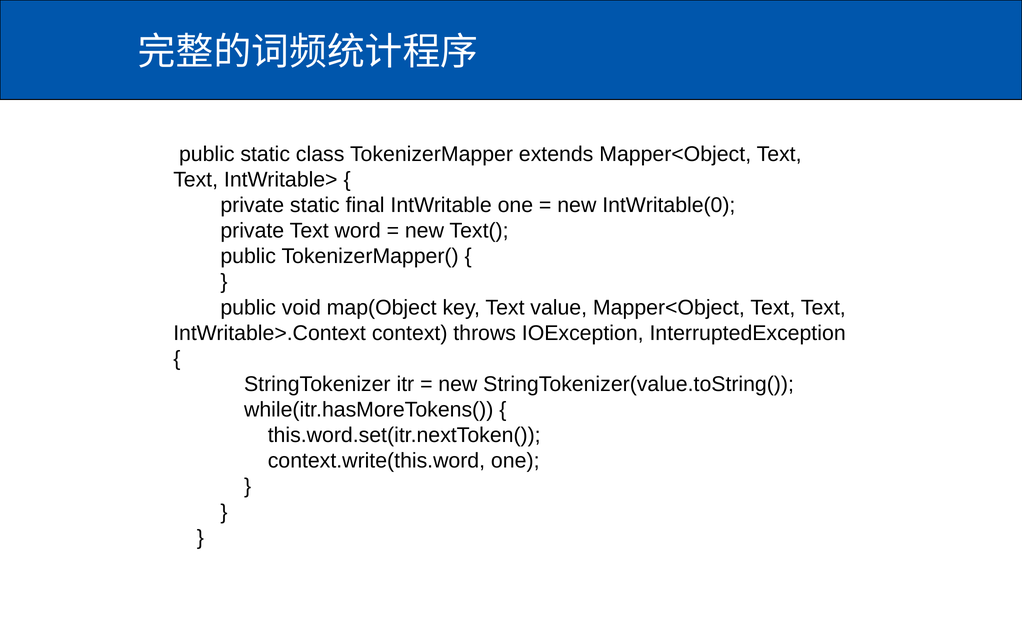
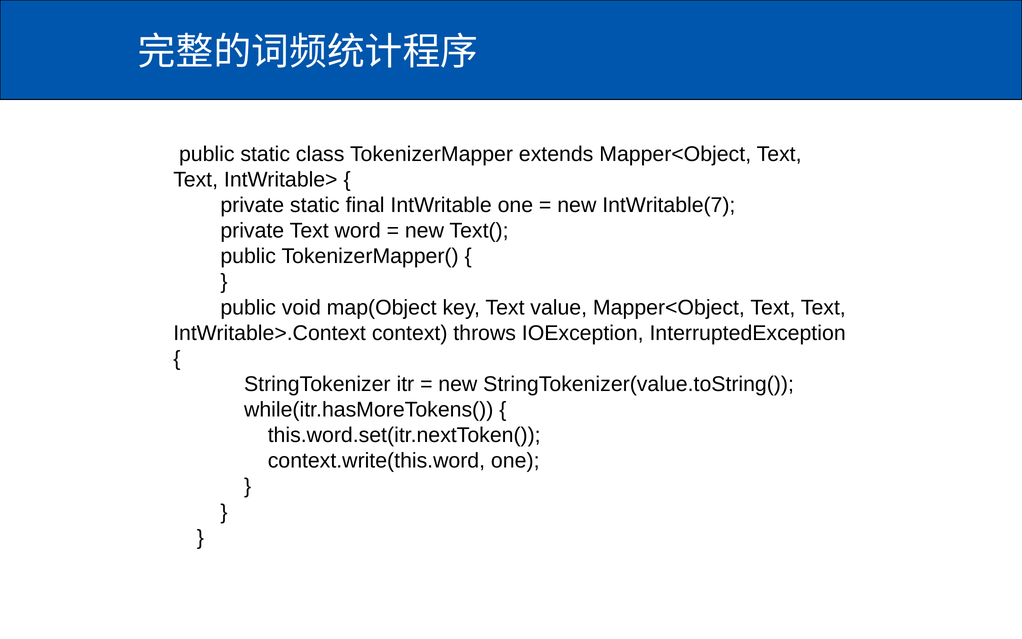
IntWritable(0: IntWritable(0 -> IntWritable(7 (669, 205)
